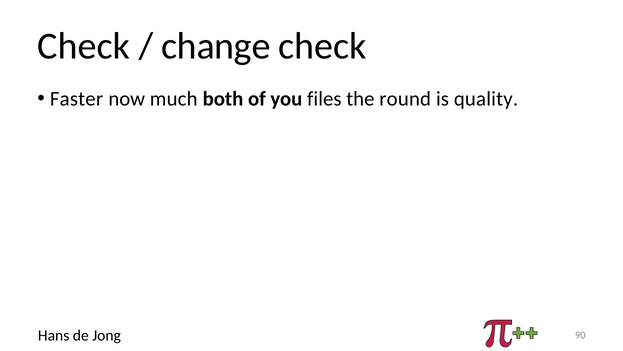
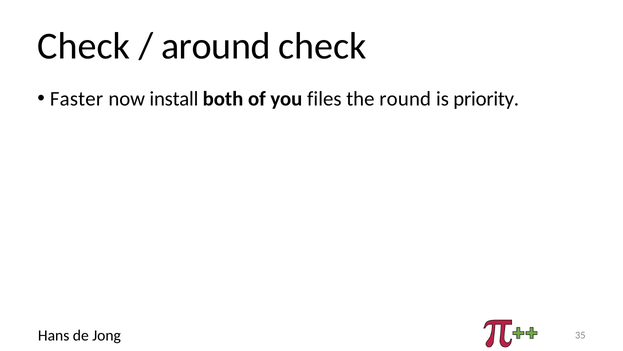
change: change -> around (216, 46)
much: much -> install (174, 99)
quality: quality -> priority (486, 99)
90: 90 -> 35 (580, 335)
